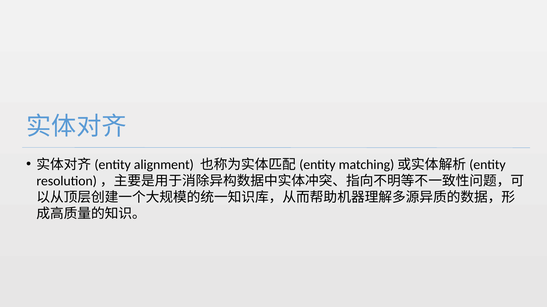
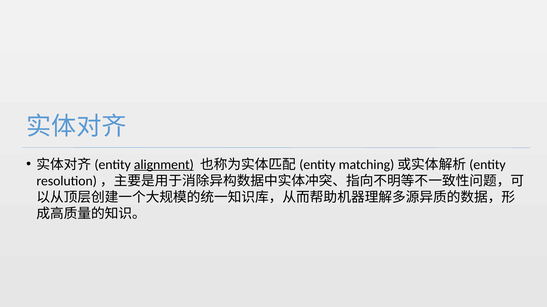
alignment underline: none -> present (164, 165)
